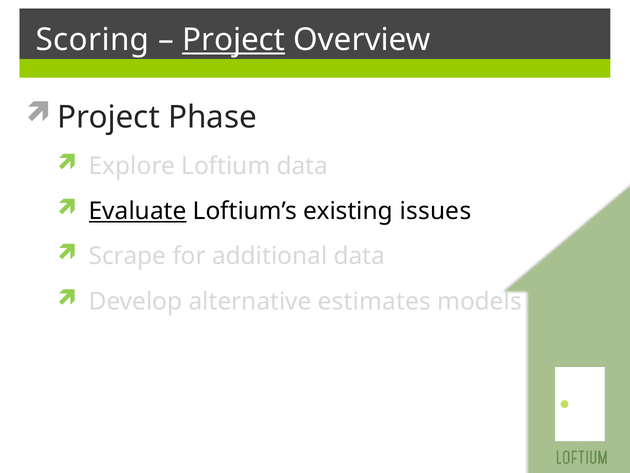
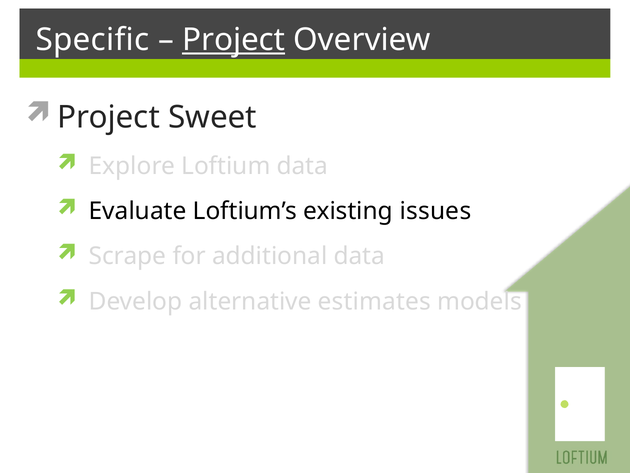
Scoring: Scoring -> Specific (93, 40)
Phase: Phase -> Sweet (212, 117)
Evaluate underline: present -> none (138, 211)
